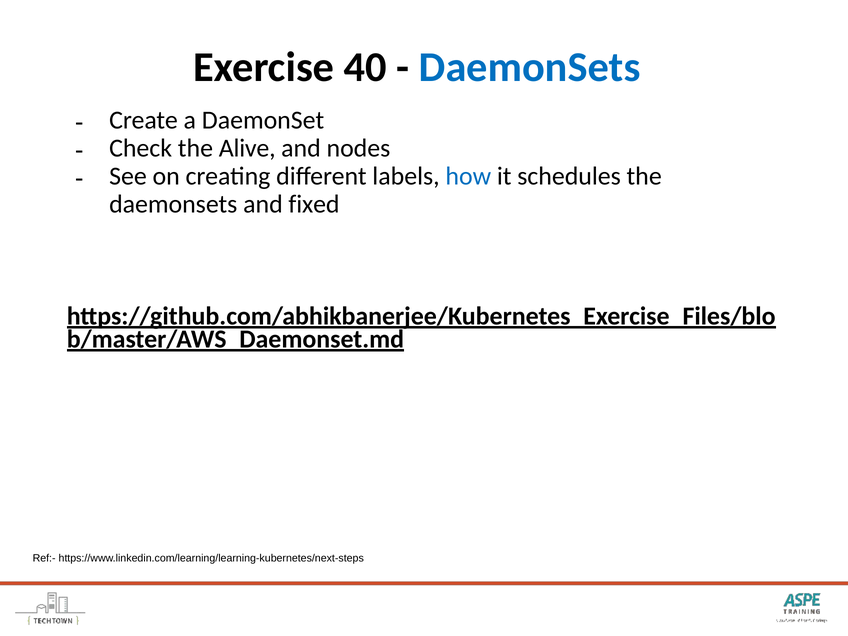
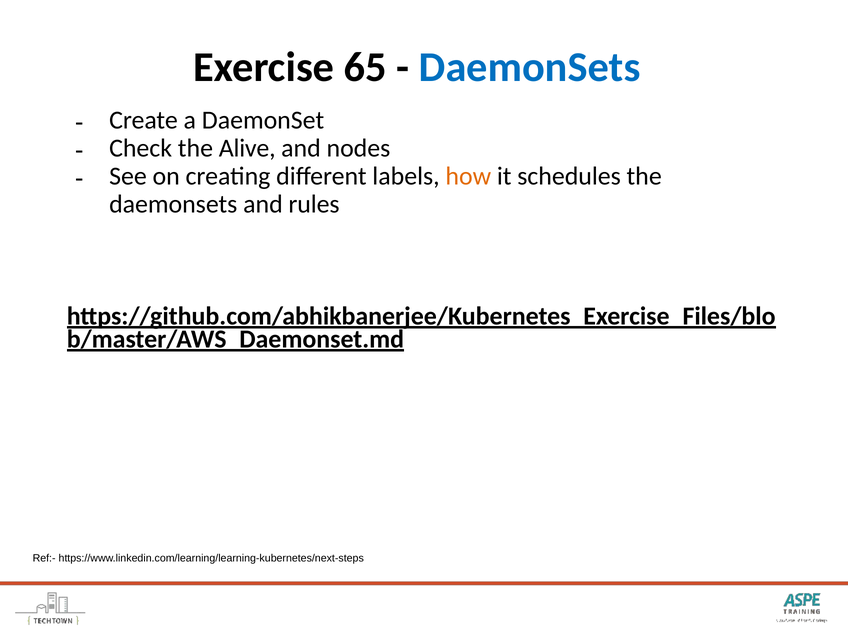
40: 40 -> 65 (365, 67)
how colour: blue -> orange (468, 176)
fixed: fixed -> rules (314, 204)
